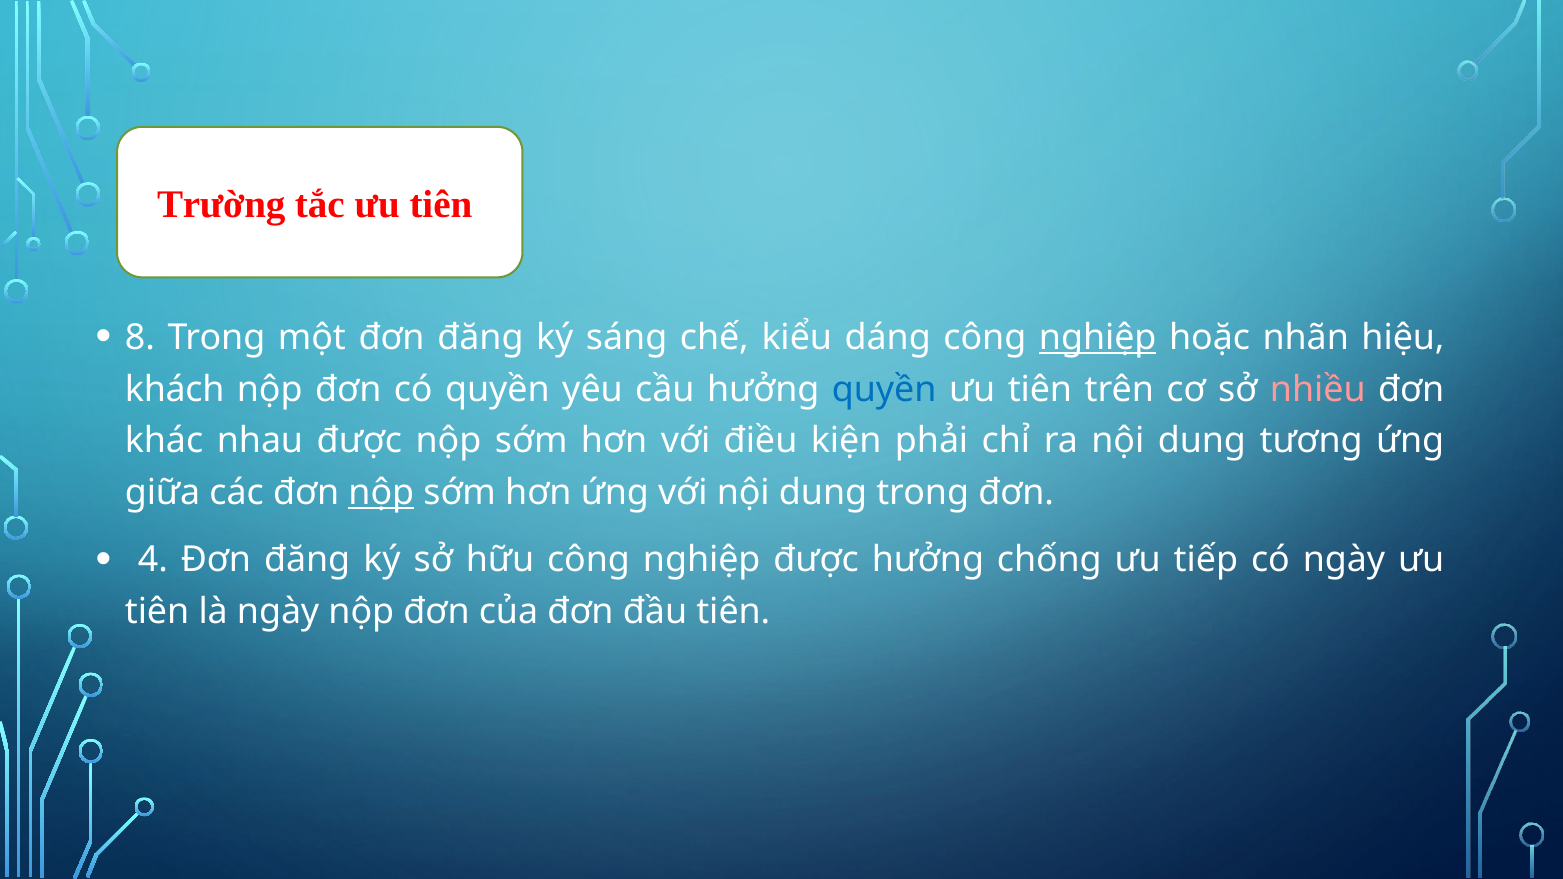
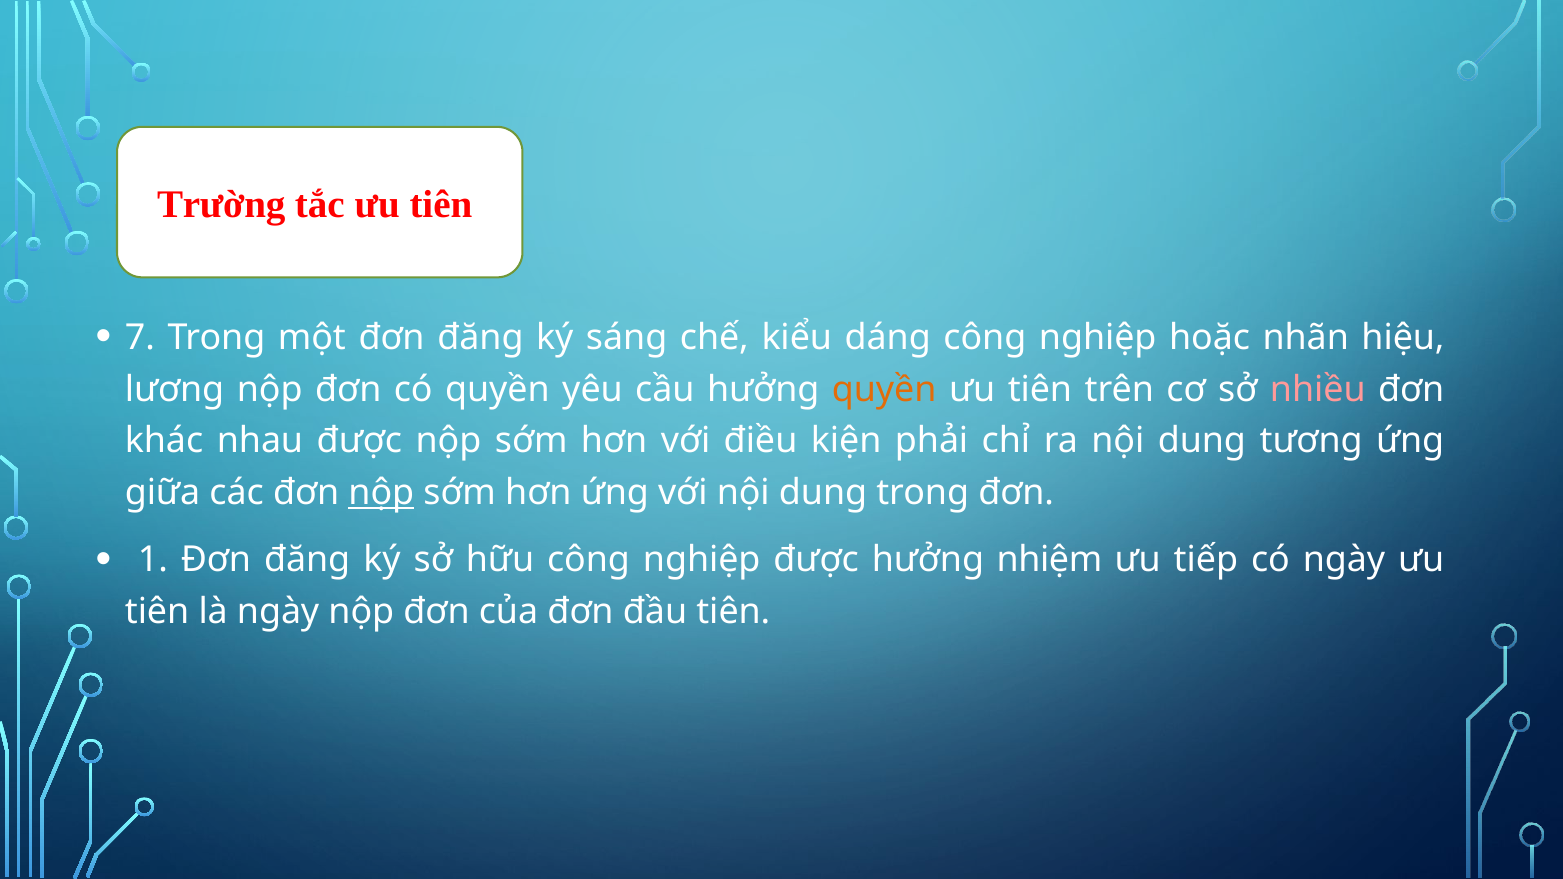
8: 8 -> 7 (140, 338)
nghiệp underline: present -> none (1098, 338)
khách: khách -> lương (175, 389)
quyền colour: blue -> orange (884, 389)
4: 4 -> 1 (153, 560)
chống: chống -> nhiệm (1049, 560)
